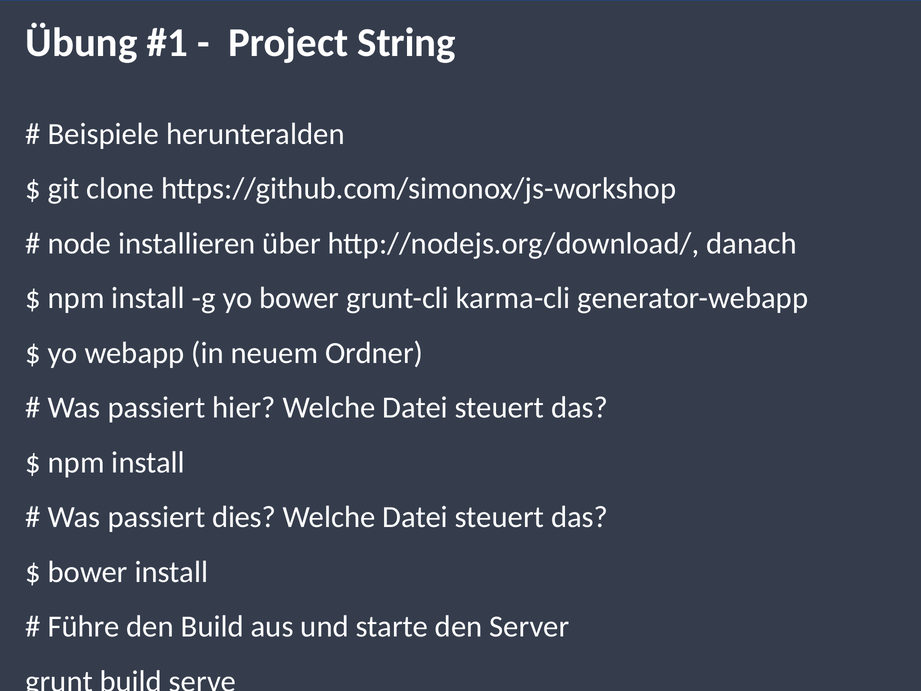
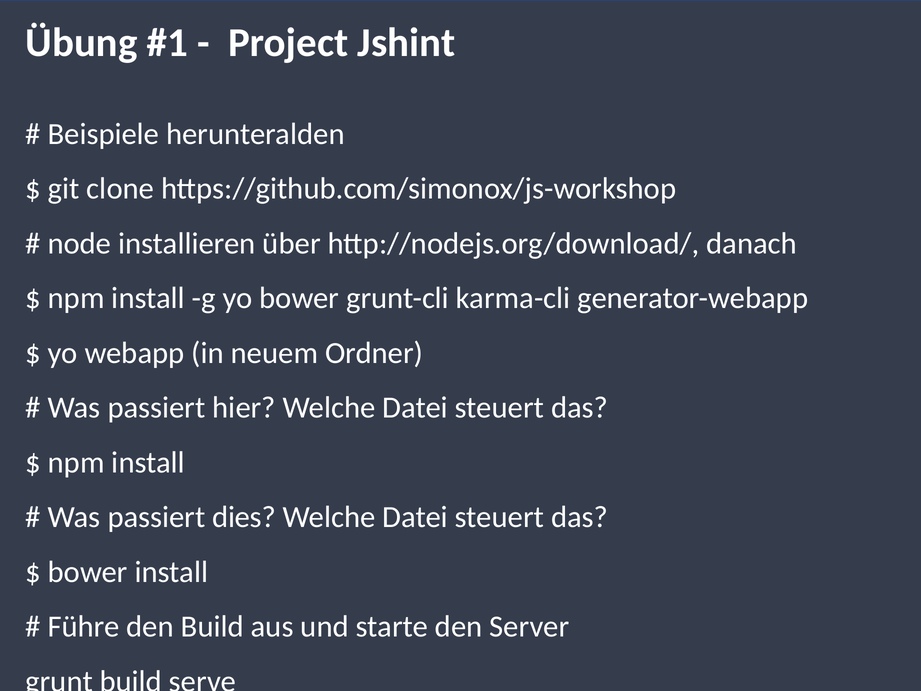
String: String -> Jshint (406, 43)
